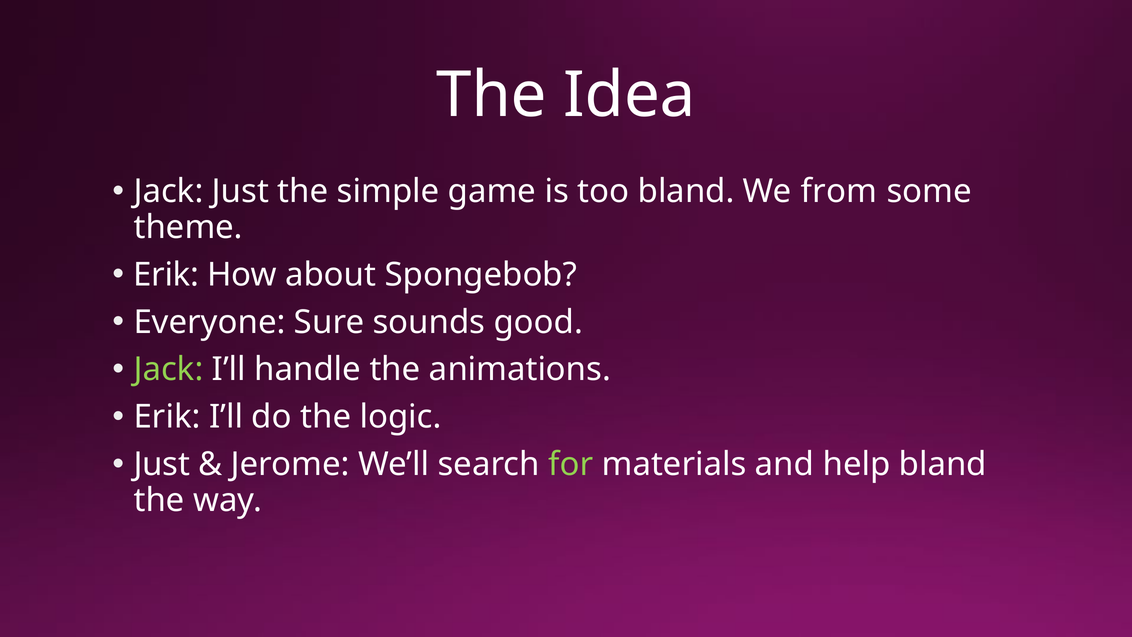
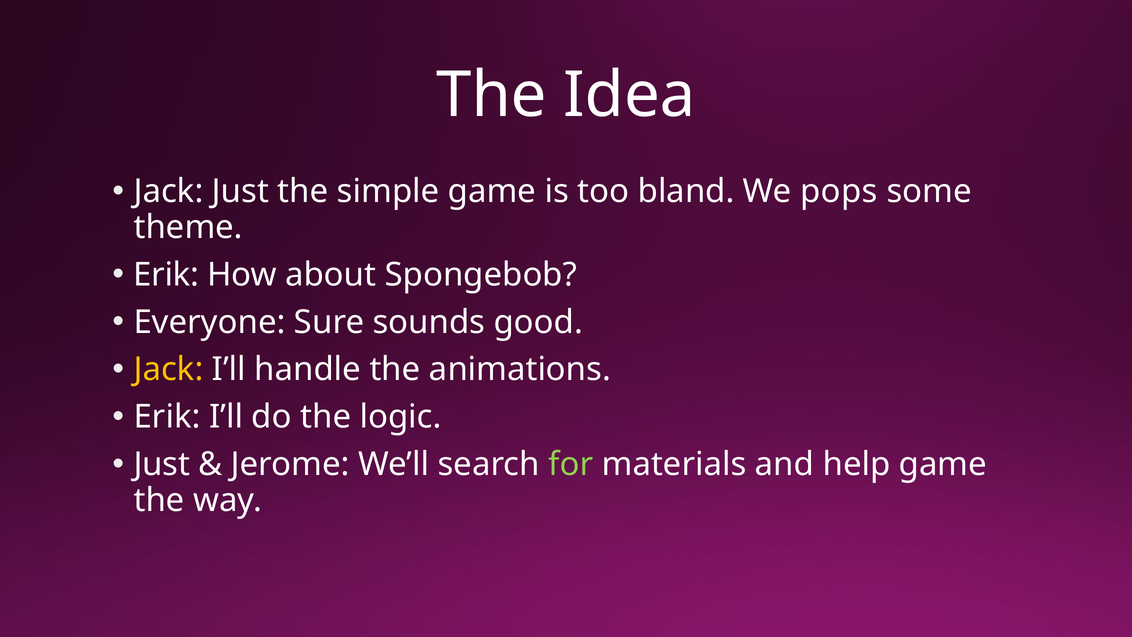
from: from -> pops (839, 191)
Jack colour: light green -> yellow (169, 369)
help bland: bland -> game (943, 464)
